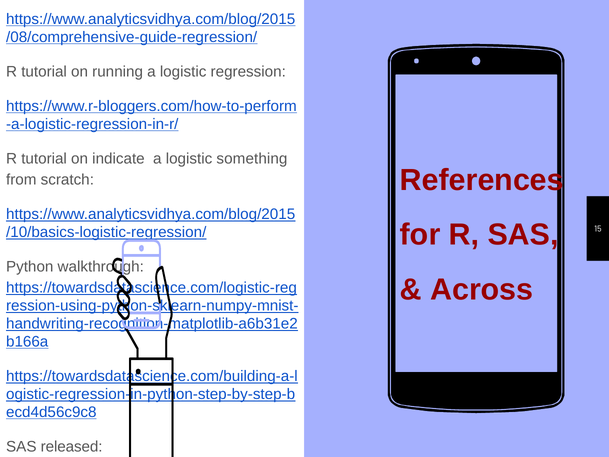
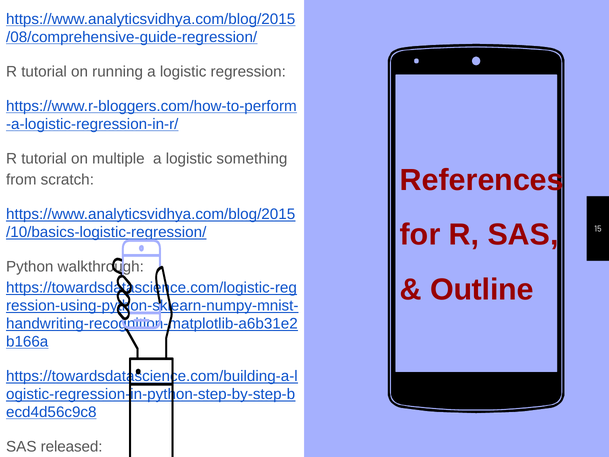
indicate: indicate -> multiple (118, 159)
Across: Across -> Outline (482, 290)
